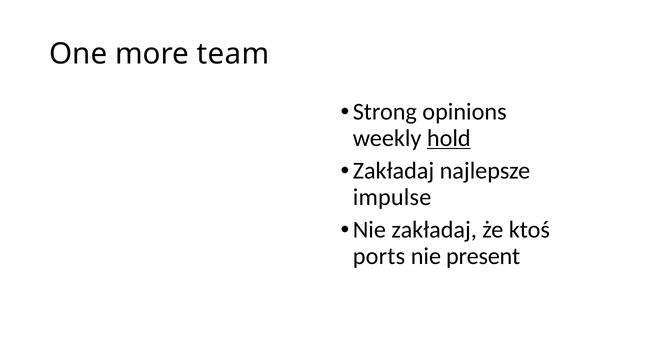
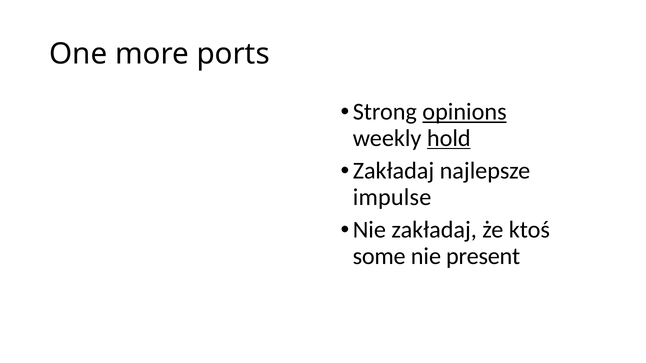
team: team -> ports (233, 54)
opinions underline: none -> present (464, 112)
ports: ports -> some (379, 256)
